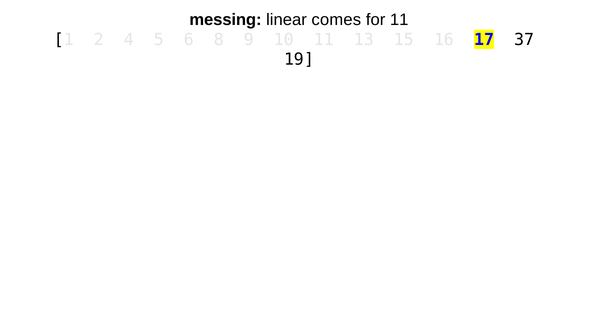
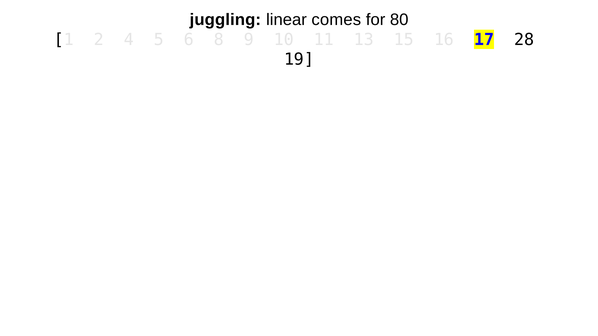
messing: messing -> juggling (225, 20)
for 11: 11 -> 80 (399, 20)
37: 37 -> 28 (524, 40)
